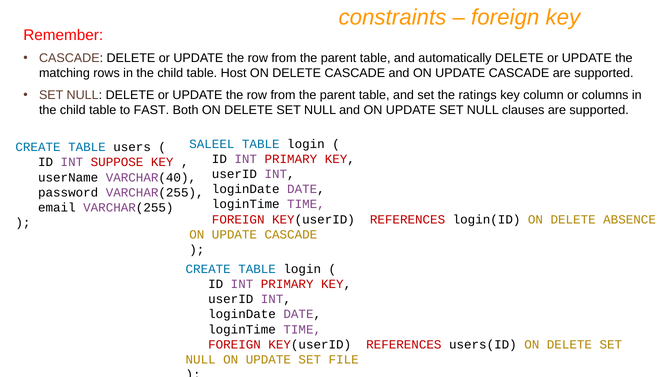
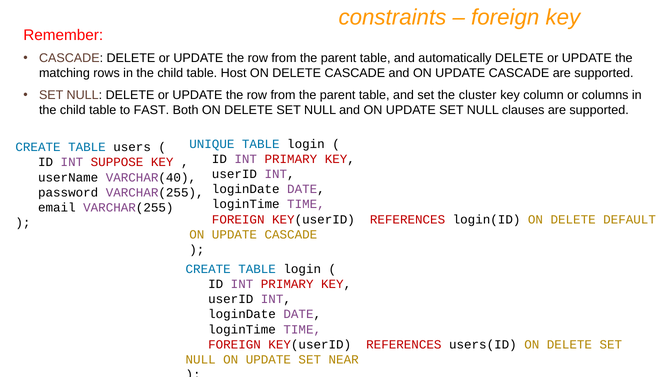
ratings: ratings -> cluster (478, 95)
SALEEL: SALEEL -> UNIQUE (212, 144)
ABSENCE: ABSENCE -> DEFAULT (630, 219)
FILE: FILE -> NEAR (344, 359)
